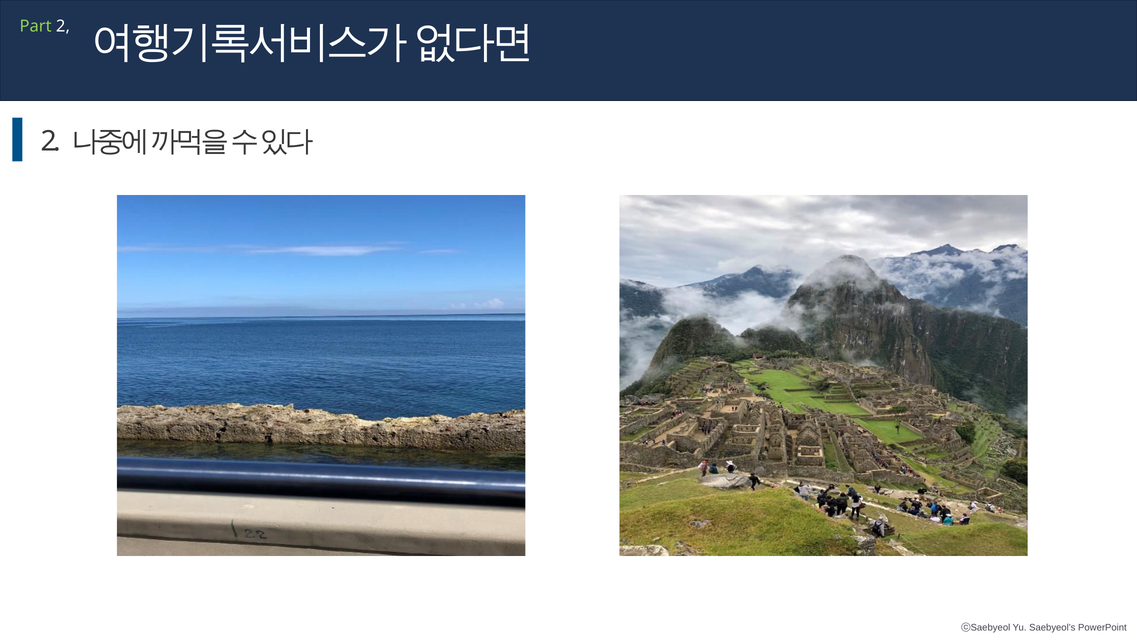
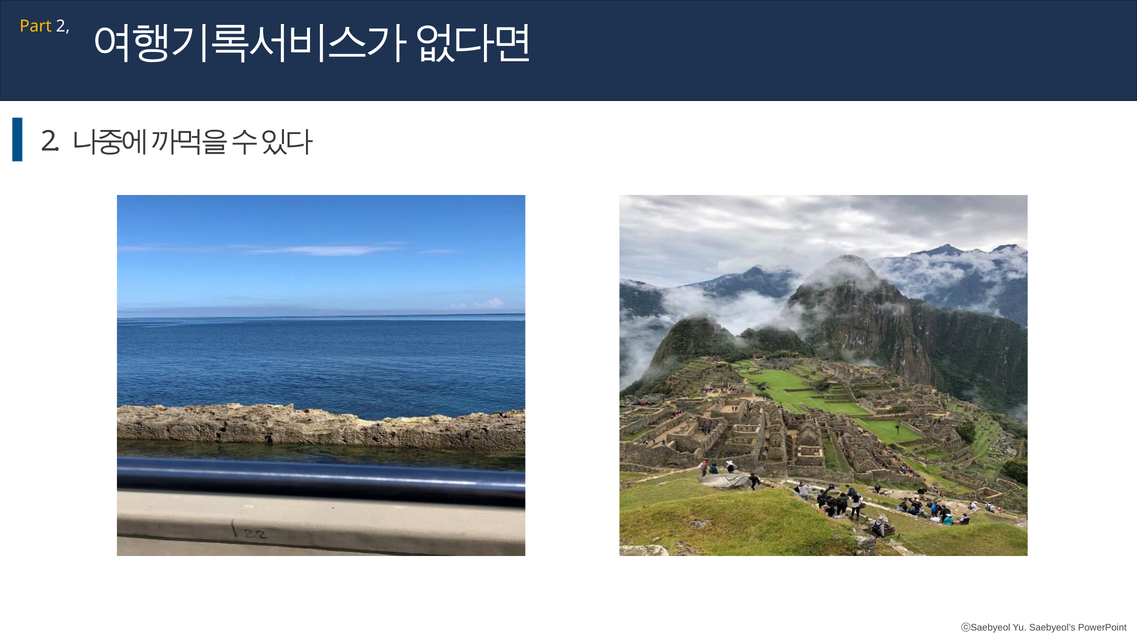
Part colour: light green -> yellow (36, 26)
